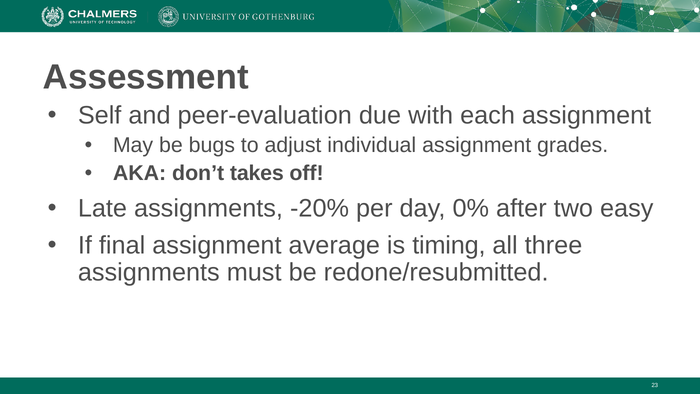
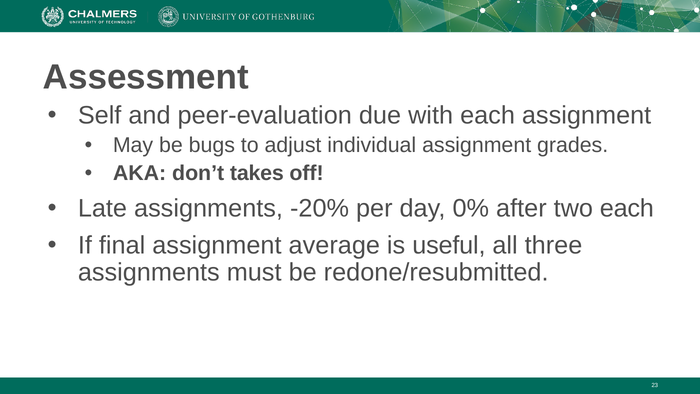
two easy: easy -> each (627, 208)
timing: timing -> useful (449, 245)
